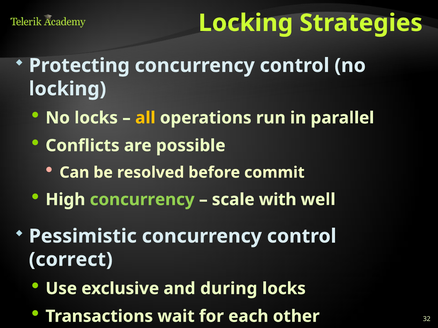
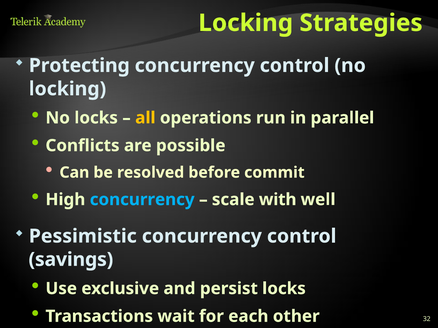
concurrency colour: light green -> light blue (142, 200)
correct: correct -> savings (71, 260)
during: during -> persist (229, 289)
